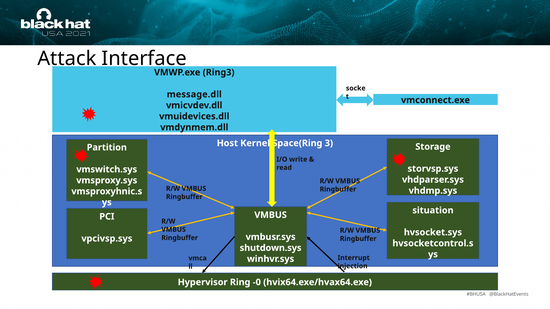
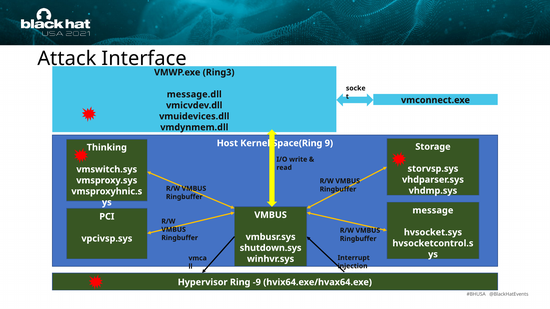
3: 3 -> 9 (329, 143)
Partition: Partition -> Thinking (107, 148)
situation: situation -> message (433, 211)
-0: -0 -> -9 (257, 283)
